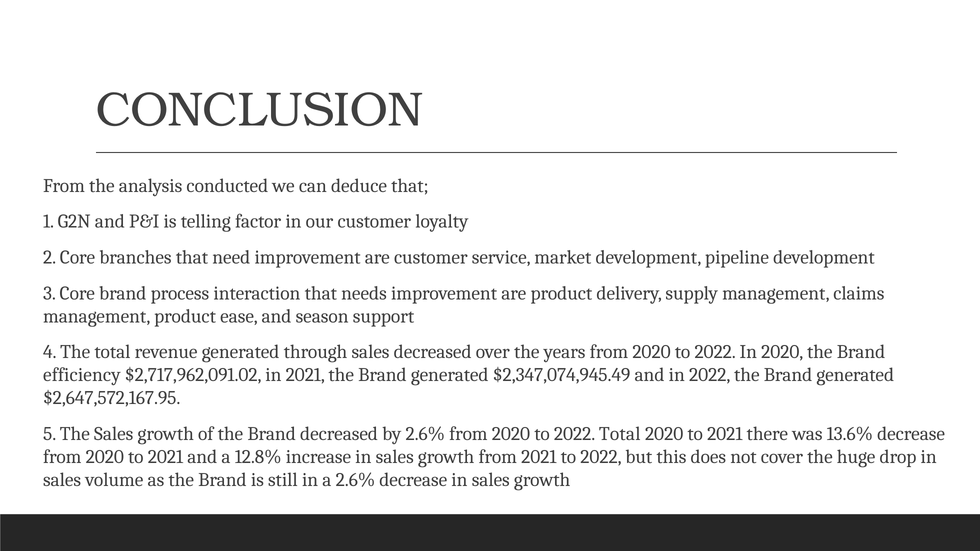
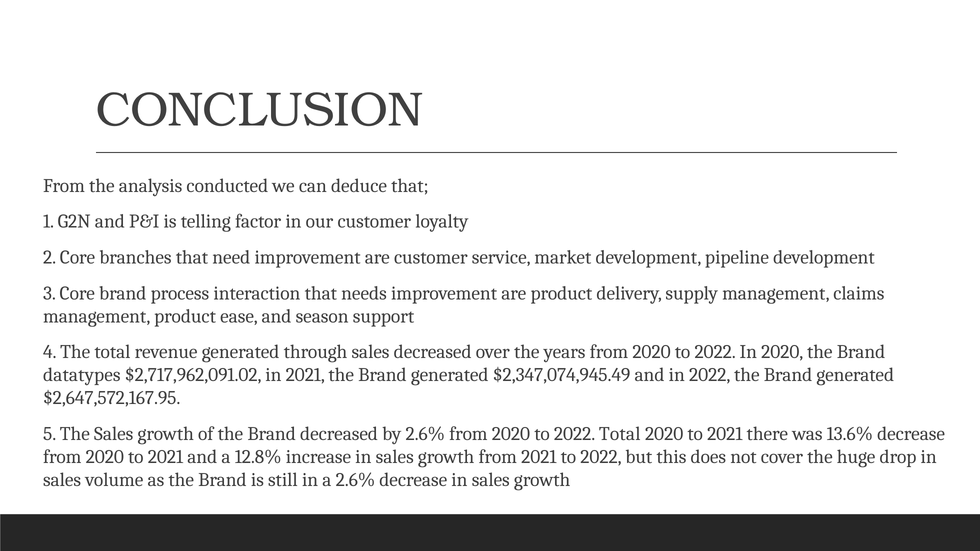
efficiency: efficiency -> datatypes (82, 375)
